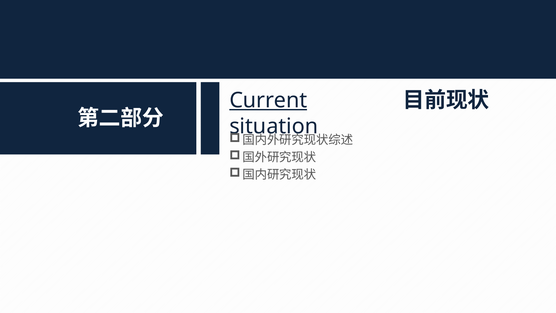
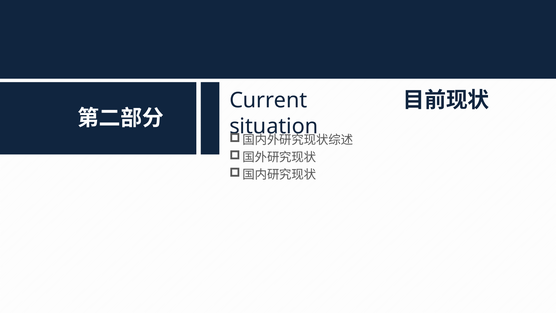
Current underline: present -> none (268, 100)
